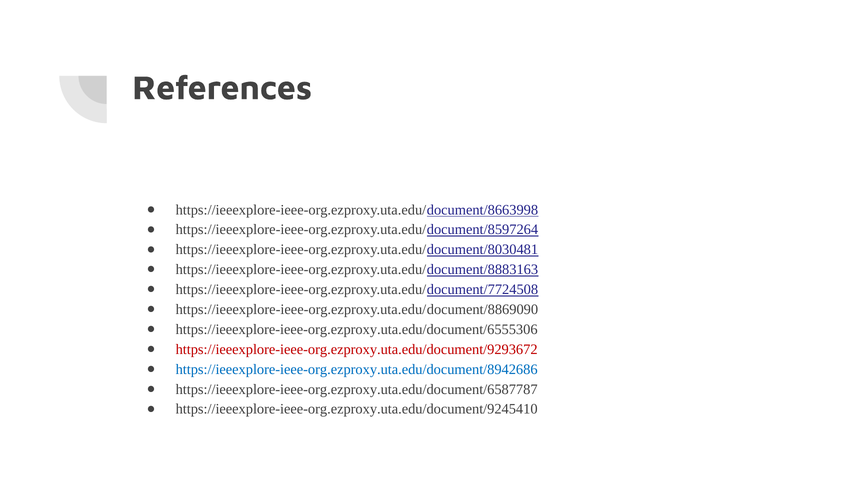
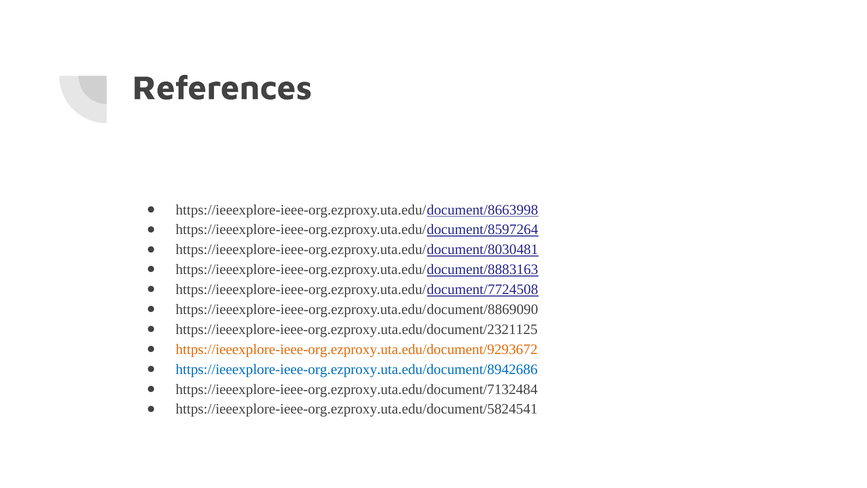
https://ieeexplore-ieee-org.ezproxy.uta.edu/document/6555306: https://ieeexplore-ieee-org.ezproxy.uta.edu/document/6555306 -> https://ieeexplore-ieee-org.ezproxy.uta.edu/document/2321125 (357, 329)
https://ieeexplore-ieee-org.ezproxy.uta.edu/document/9293672 colour: red -> orange (357, 349)
https://ieeexplore-ieee-org.ezproxy.uta.edu/document/6587787: https://ieeexplore-ieee-org.ezproxy.uta.edu/document/6587787 -> https://ieeexplore-ieee-org.ezproxy.uta.edu/document/7132484 (357, 389)
https://ieeexplore-ieee-org.ezproxy.uta.edu/document/9245410: https://ieeexplore-ieee-org.ezproxy.uta.edu/document/9245410 -> https://ieeexplore-ieee-org.ezproxy.uta.edu/document/5824541 (357, 409)
